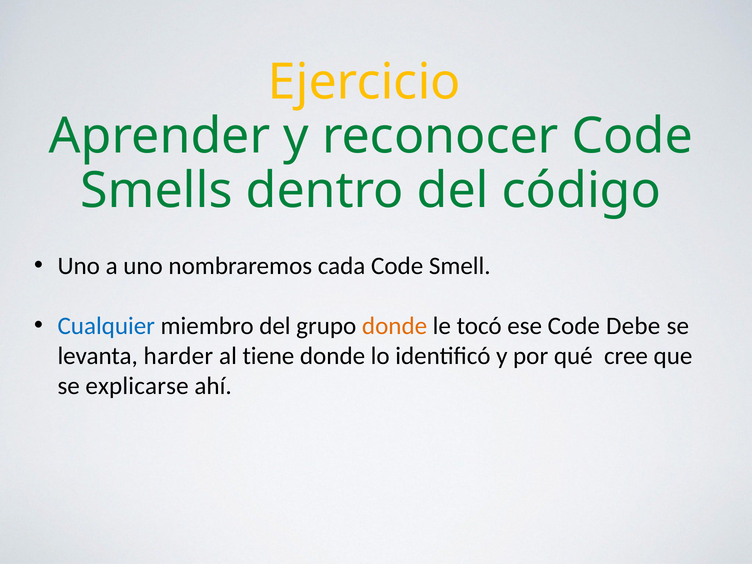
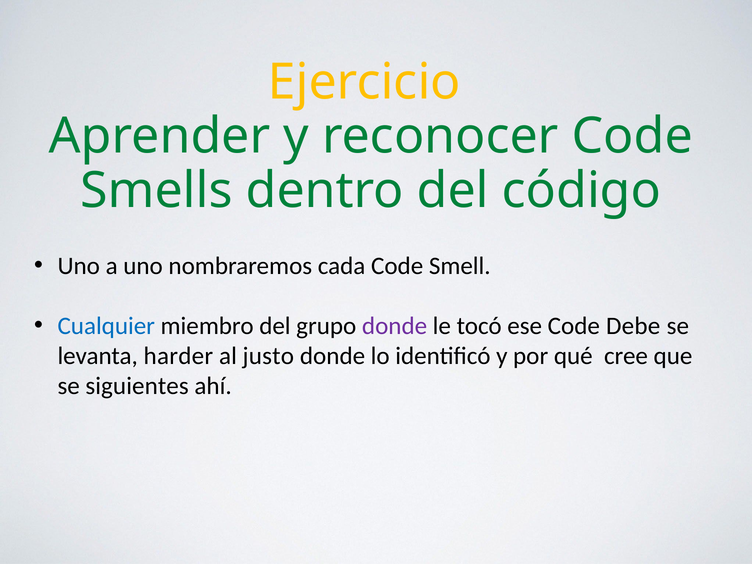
donde colour: orange -> purple (395, 326)
tiene: tiene -> justo (268, 356)
explicarse: explicarse -> siguientes (137, 386)
